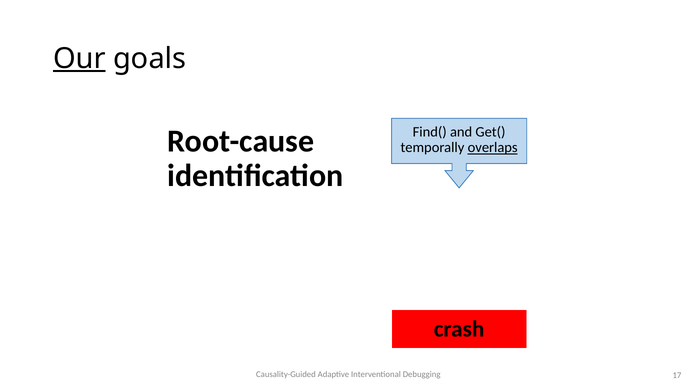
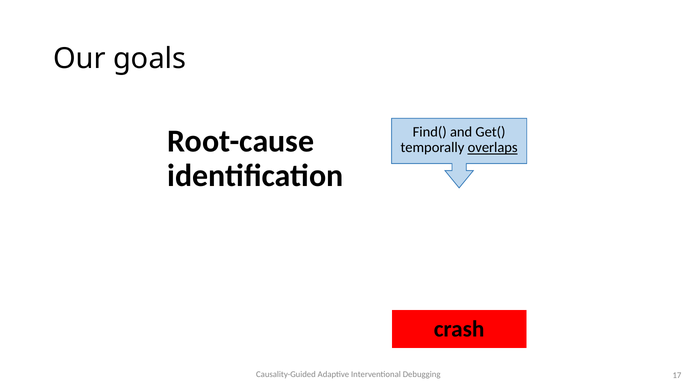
Our underline: present -> none (79, 59)
